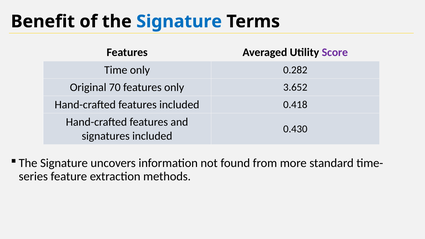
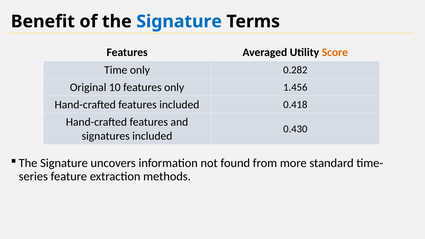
Score colour: purple -> orange (335, 52)
70: 70 -> 10 (115, 87)
3.652: 3.652 -> 1.456 (295, 87)
